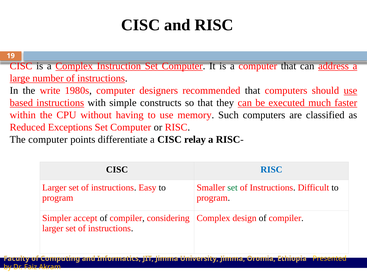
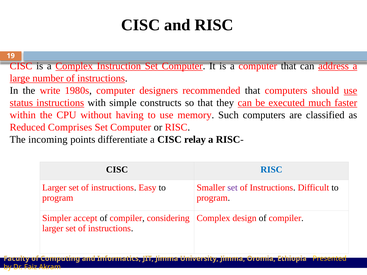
based: based -> status (21, 103)
Exceptions: Exceptions -> Comprises (70, 127)
The computer: computer -> incoming (48, 140)
set colour: green -> purple (233, 188)
